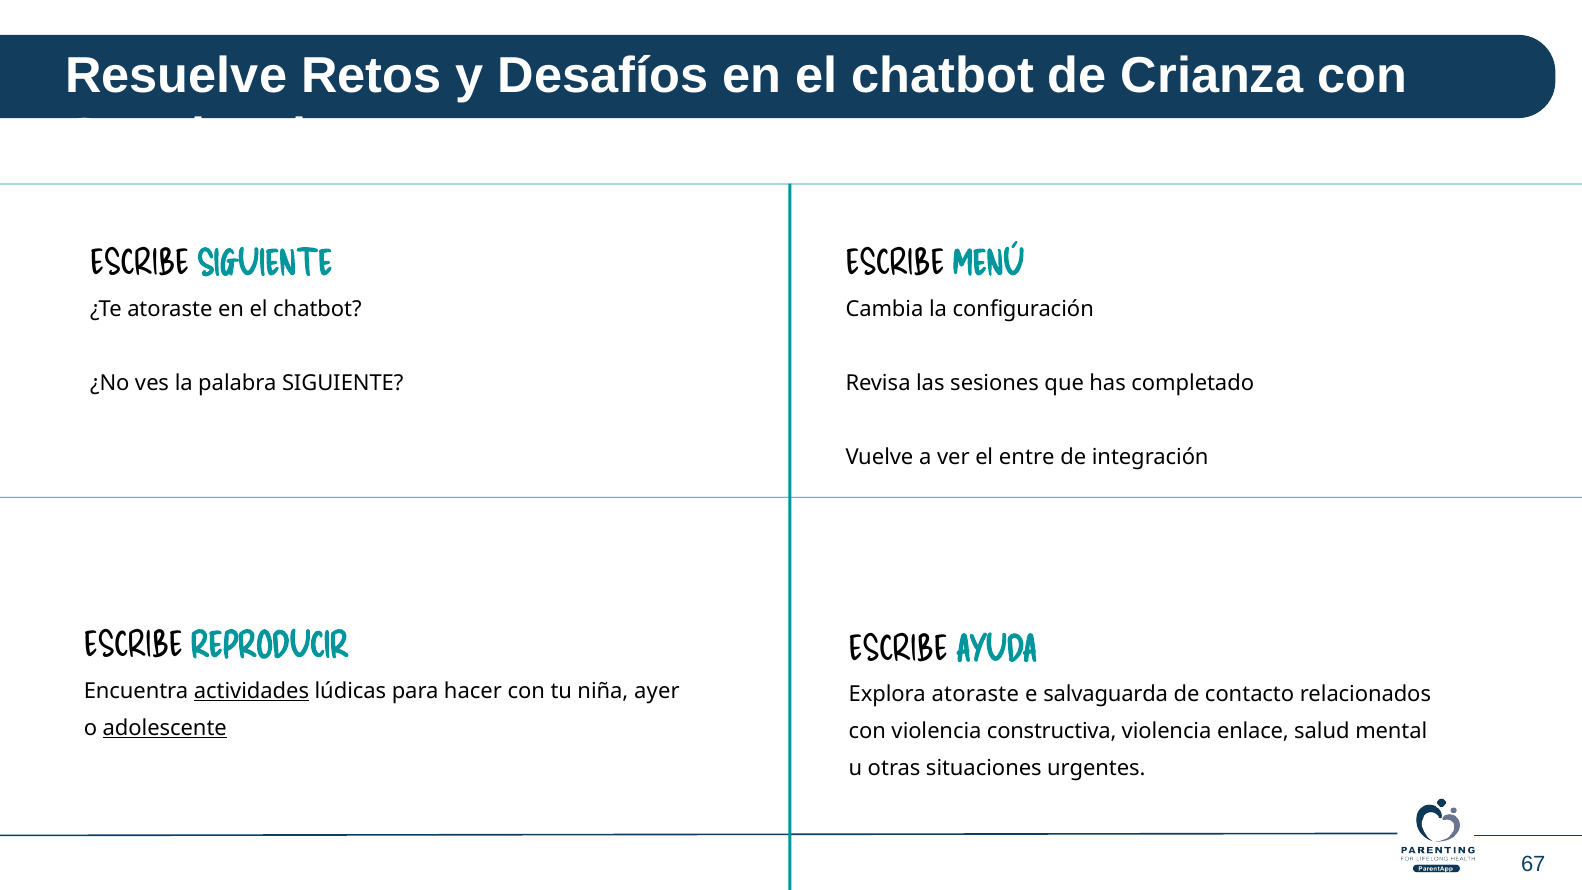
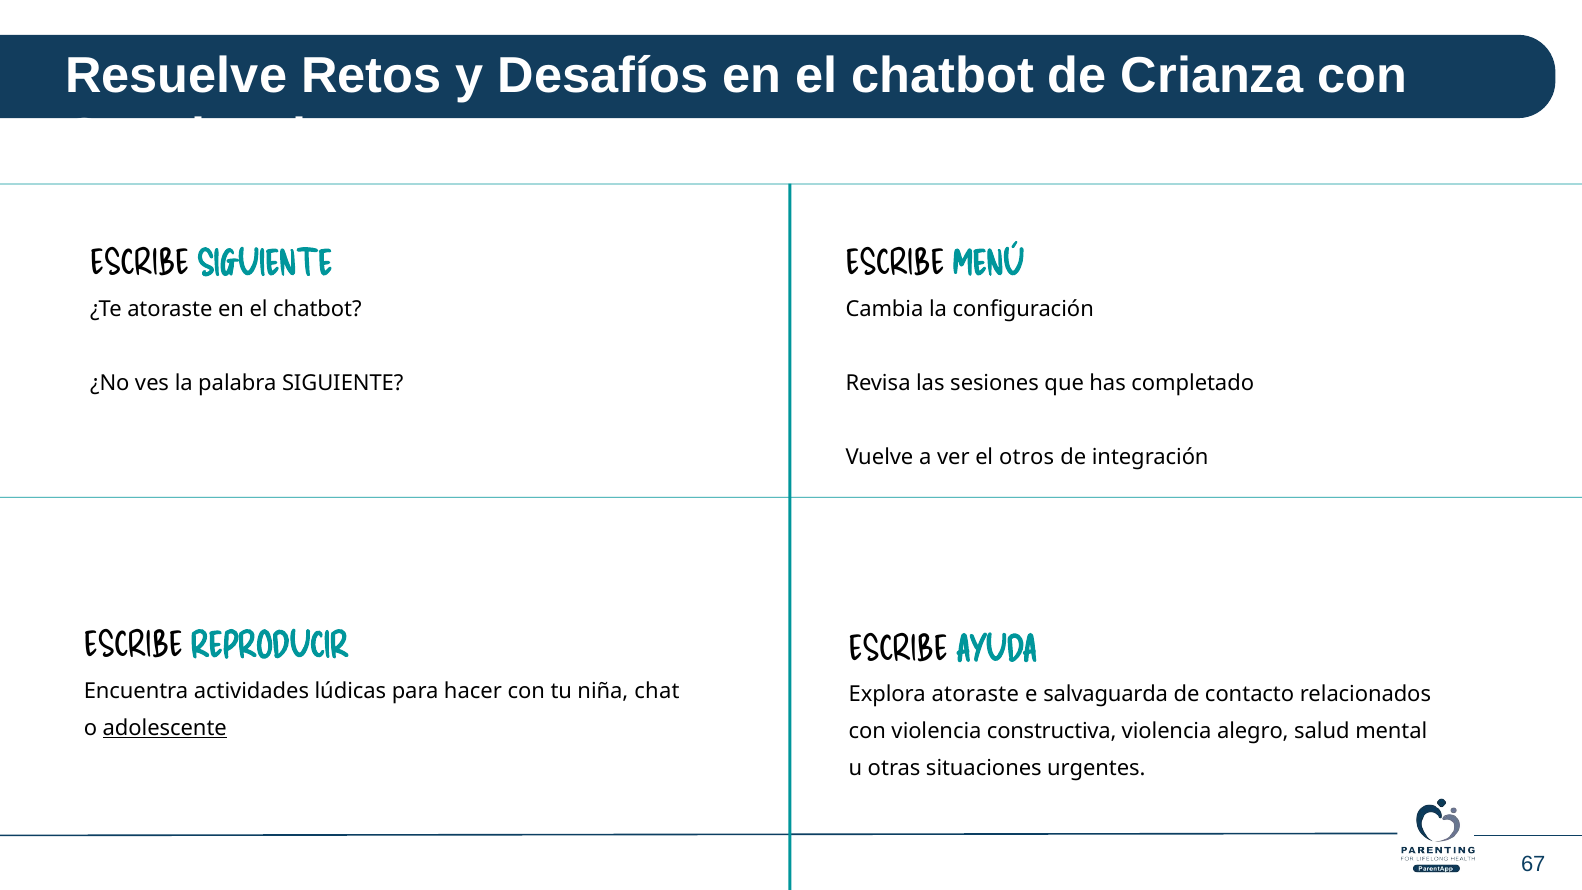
entre: entre -> otros (1027, 457)
actividades underline: present -> none (251, 691)
ayer: ayer -> chat (657, 691)
enlace: enlace -> alegro (1253, 731)
